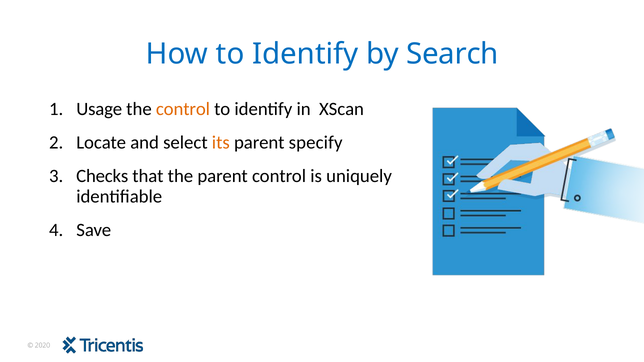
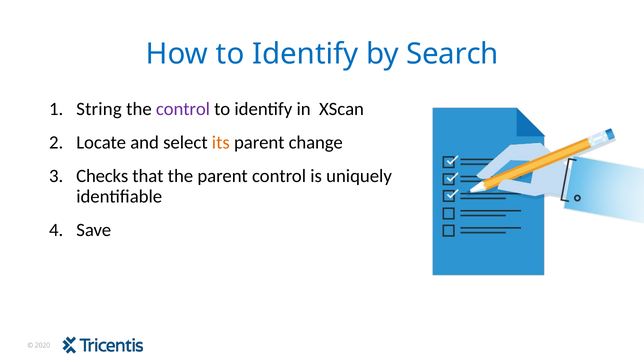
Usage: Usage -> String (99, 109)
control colour: orange -> purple (183, 109)
specify: specify -> change (316, 143)
